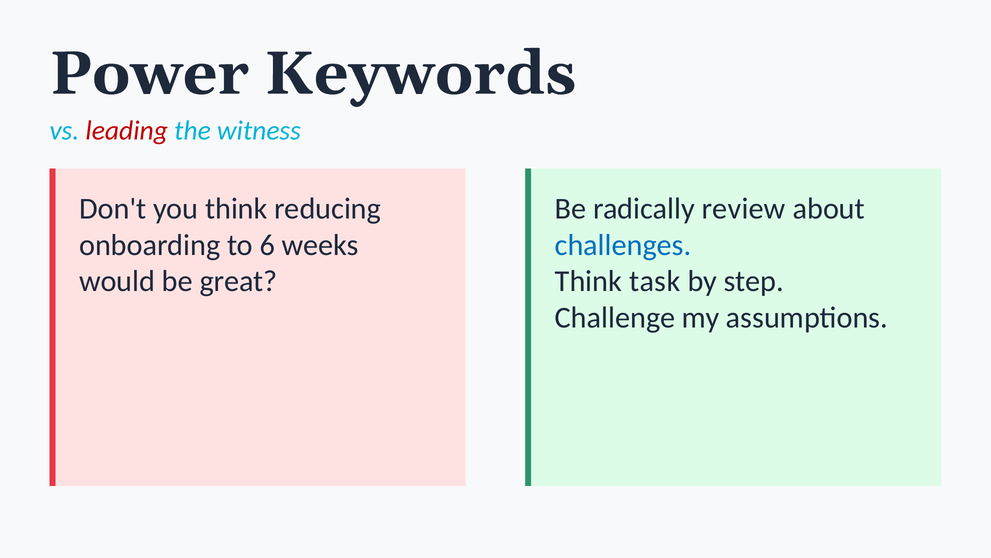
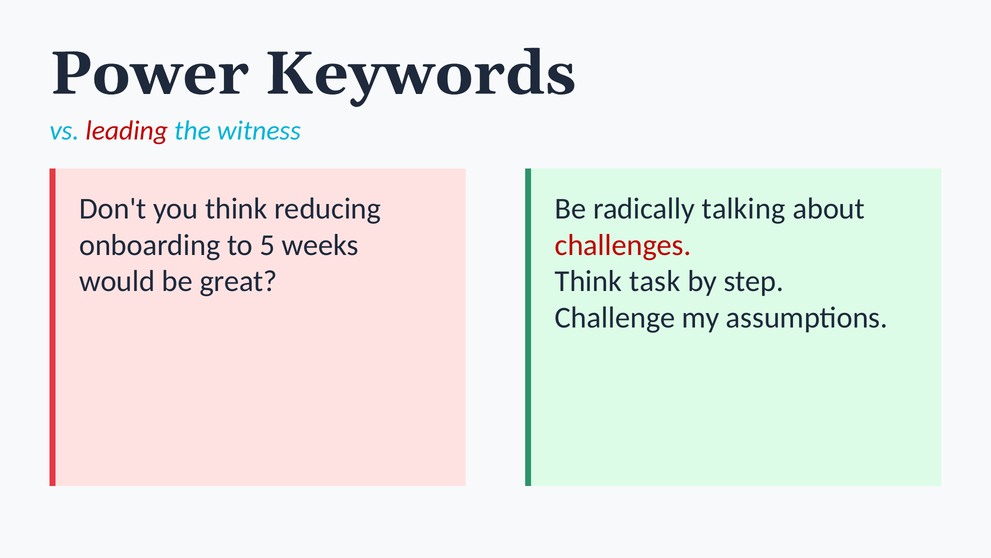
review: review -> talking (744, 209)
6: 6 -> 5 (267, 245)
challenges colour: blue -> red (623, 245)
